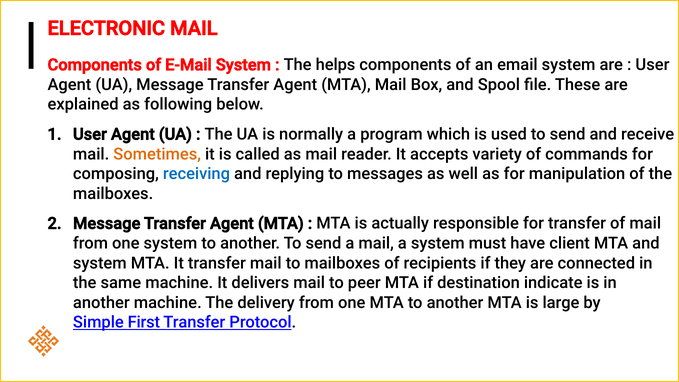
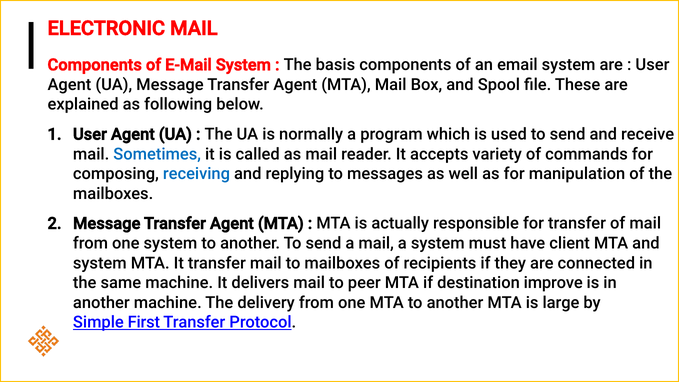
helps: helps -> basis (335, 65)
Sometimes colour: orange -> blue (157, 154)
indicate: indicate -> improve (553, 283)
